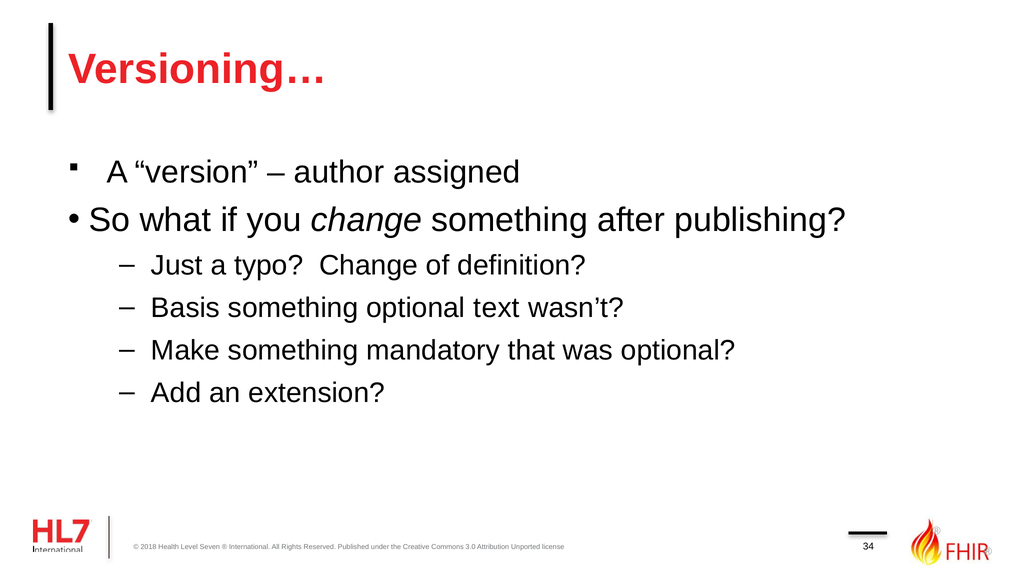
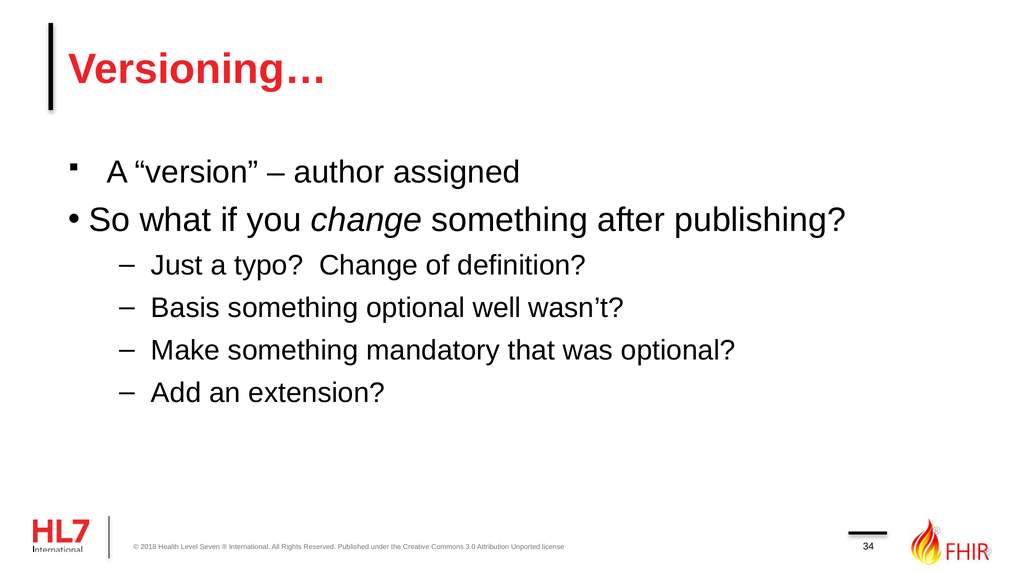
text: text -> well (497, 308)
